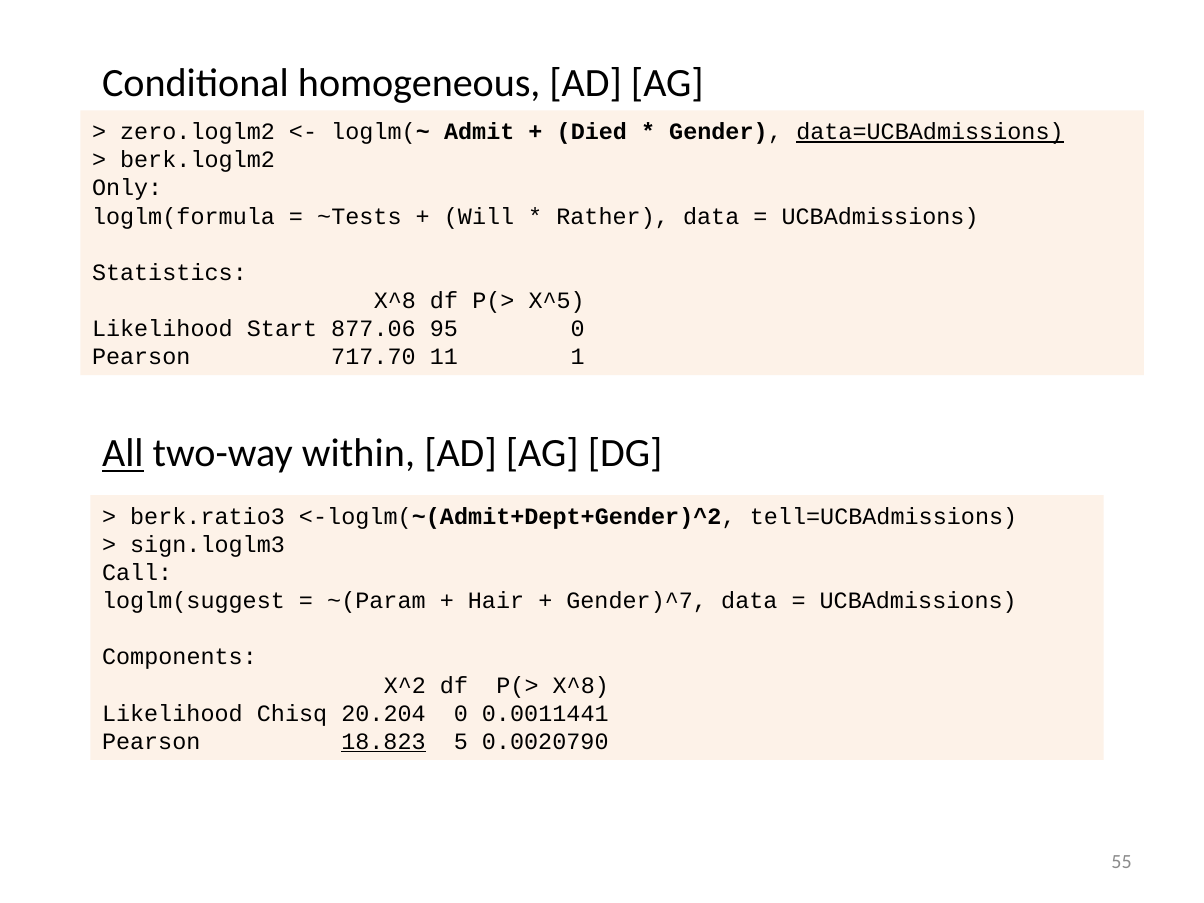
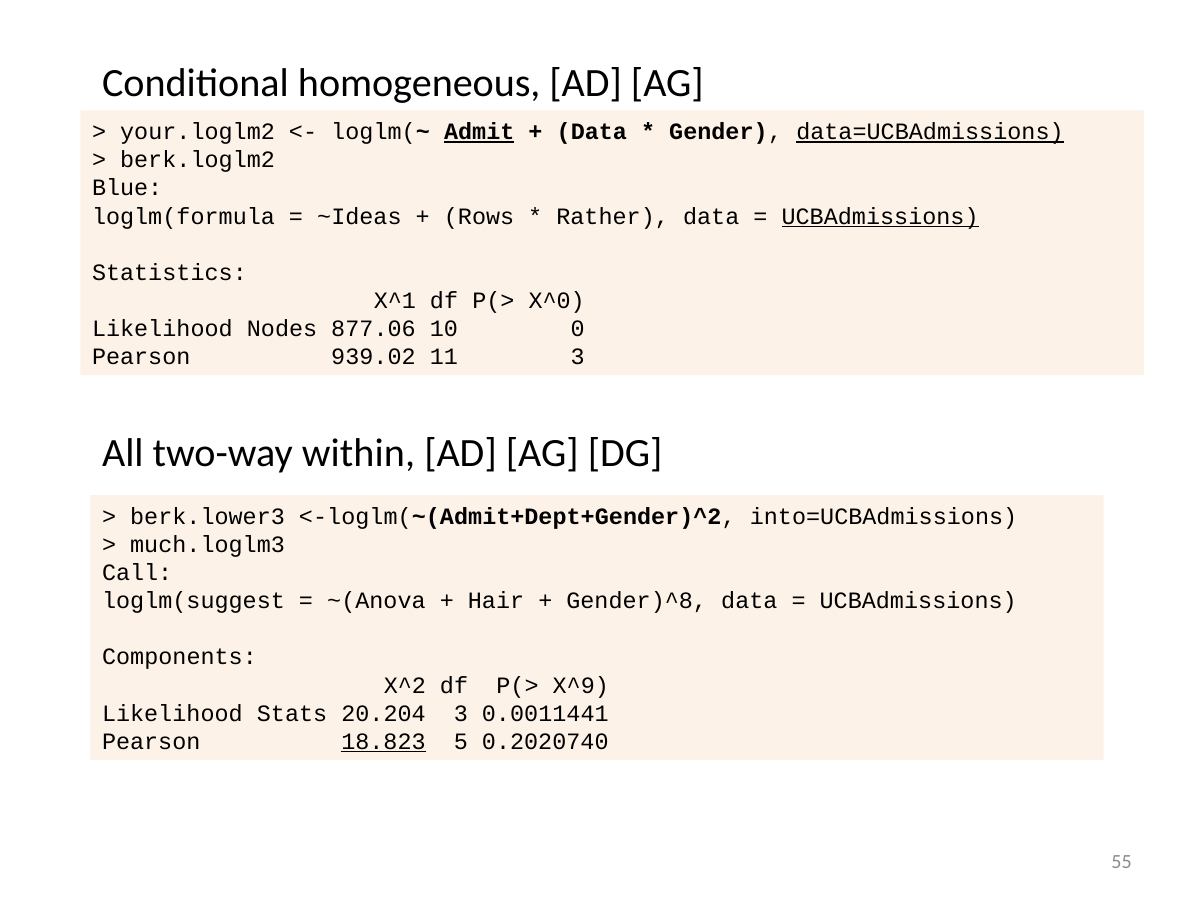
zero.loglm2: zero.loglm2 -> your.loglm2 (198, 132)
Admit underline: none -> present (479, 132)
Died: Died -> Data (592, 132)
Only: Only -> Blue (127, 188)
~Tests: ~Tests -> ~Ideas (359, 216)
Will: Will -> Rows (479, 216)
UCBAdmissions underline: none -> present (880, 216)
X^8: X^8 -> X^1 (395, 301)
X^5: X^5 -> X^0 (557, 301)
Start: Start -> Nodes (282, 329)
95: 95 -> 10 (444, 329)
717.70: 717.70 -> 939.02 (373, 357)
11 1: 1 -> 3 (578, 357)
All underline: present -> none (123, 454)
berk.ratio3: berk.ratio3 -> berk.lower3 (208, 517)
tell=UCBAdmissions: tell=UCBAdmissions -> into=UCBAdmissions (884, 517)
sign.loglm3: sign.loglm3 -> much.loglm3 (208, 545)
~(Param: ~(Param -> ~(Anova (376, 601)
Gender)^7: Gender)^7 -> Gender)^8 (637, 601)
P(> X^8: X^8 -> X^9 (581, 685)
Chisq: Chisq -> Stats (292, 713)
20.204 0: 0 -> 3 (461, 713)
0.0020790: 0.0020790 -> 0.2020740 (545, 742)
